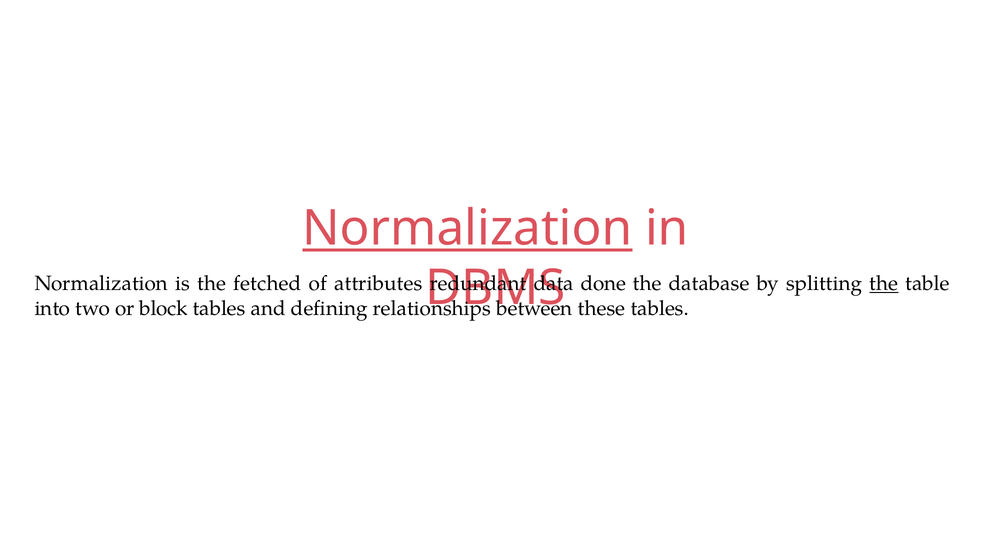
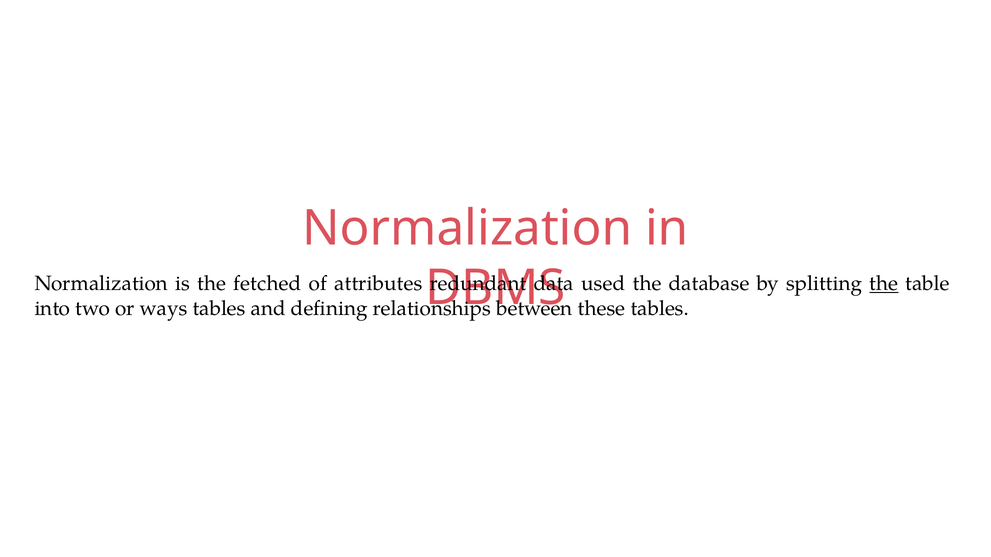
Normalization underline: present -> none (467, 229)
done: done -> used (603, 284)
block: block -> ways (164, 309)
